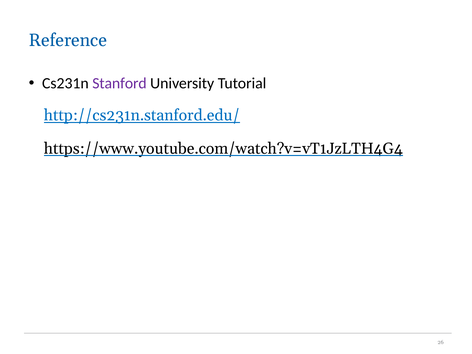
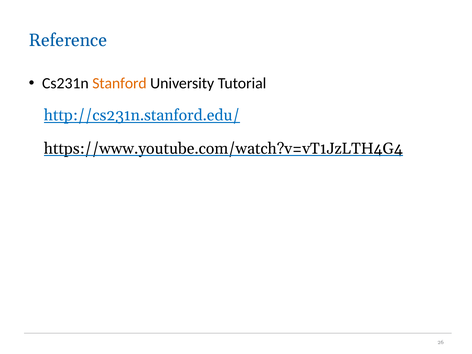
Stanford colour: purple -> orange (119, 83)
